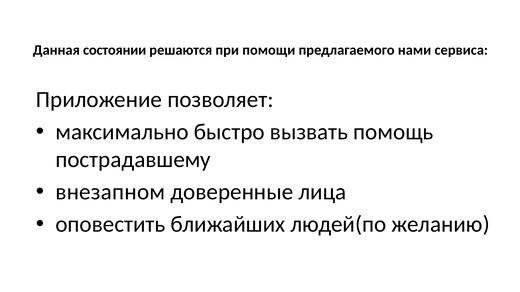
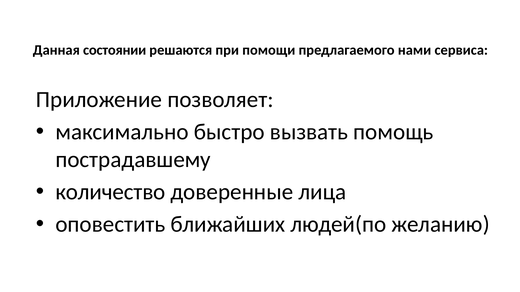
внезапном: внезапном -> количество (110, 192)
